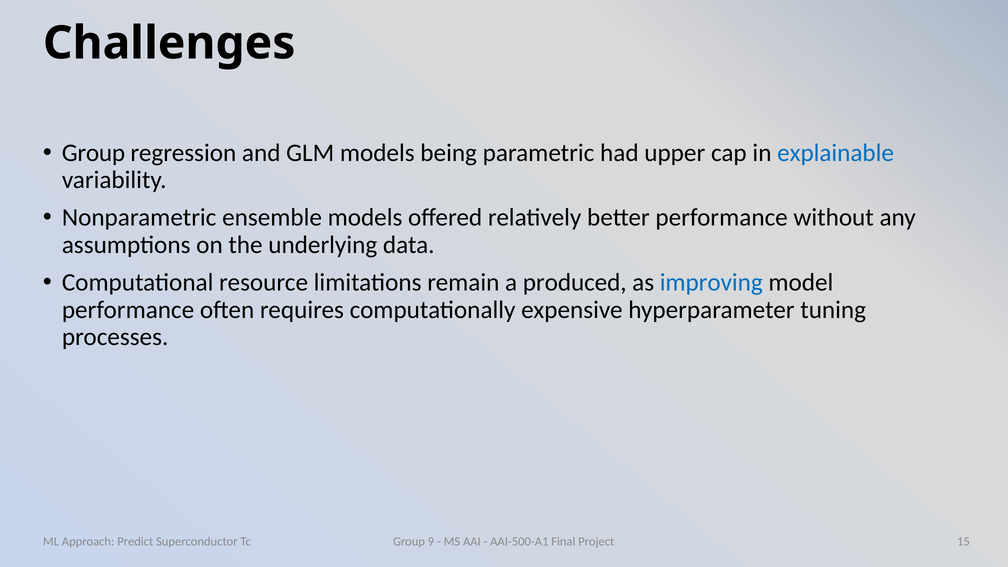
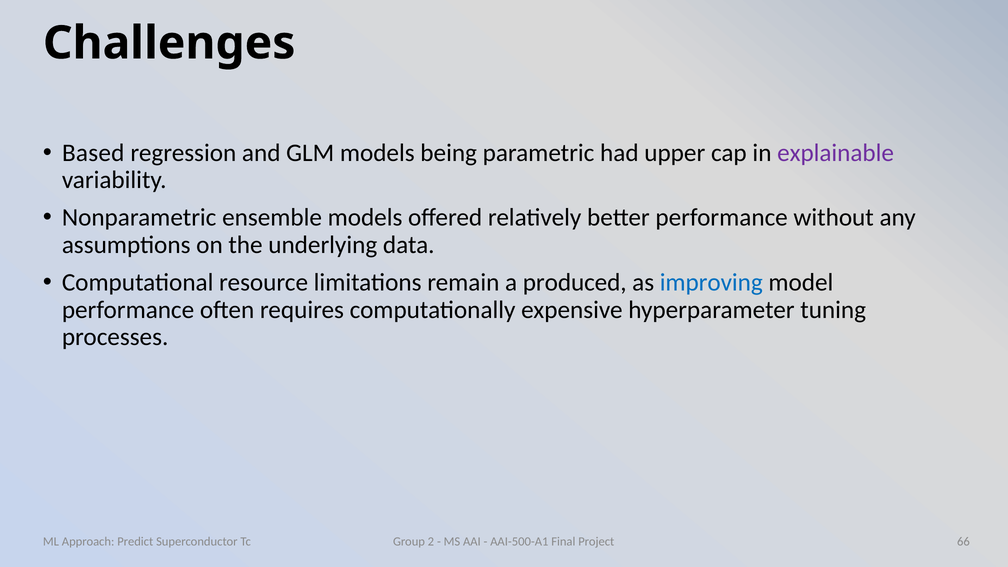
Group: Group -> Based (93, 153)
explainable colour: blue -> purple (836, 153)
9: 9 -> 2 (431, 541)
15: 15 -> 66 (963, 541)
